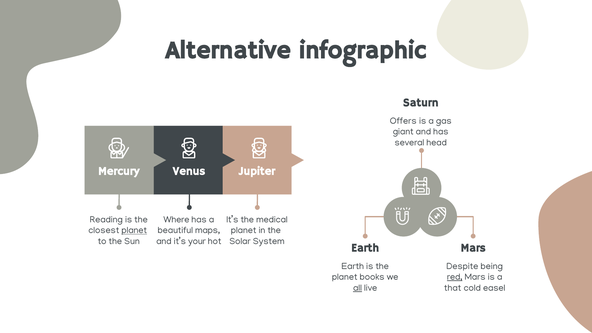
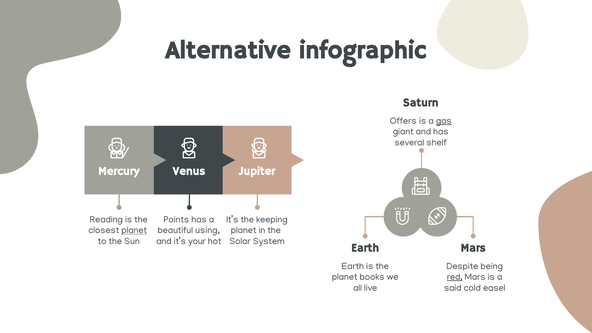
gas underline: none -> present (444, 121)
head: head -> shelf (437, 142)
Where: Where -> Points (176, 219)
medical: medical -> keeping (272, 219)
maps: maps -> using (208, 230)
all underline: present -> none (358, 288)
that: that -> said (453, 288)
